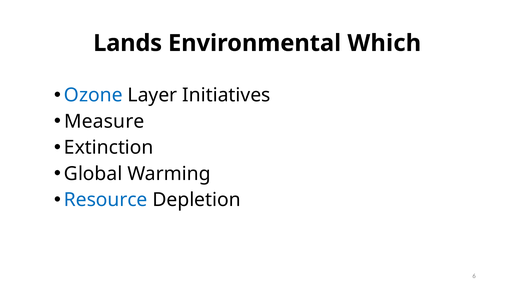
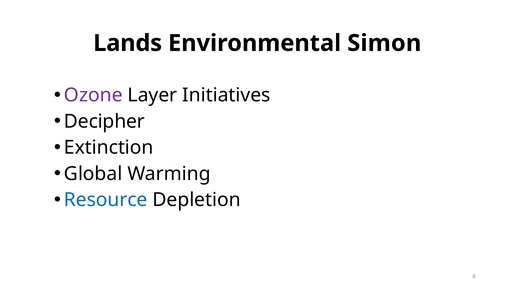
Which: Which -> Simon (384, 43)
Ozone colour: blue -> purple (93, 95)
Measure: Measure -> Decipher (104, 122)
